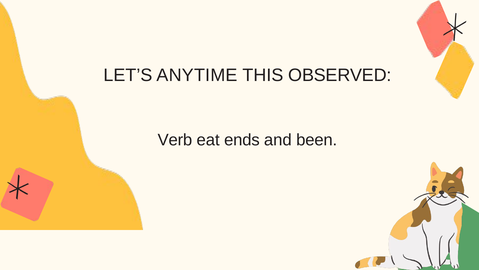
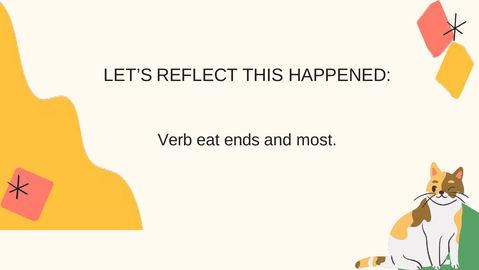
ANYTIME: ANYTIME -> REFLECT (197, 75)
OBSERVED: OBSERVED -> HAPPENED (340, 75)
been: been -> most (317, 140)
